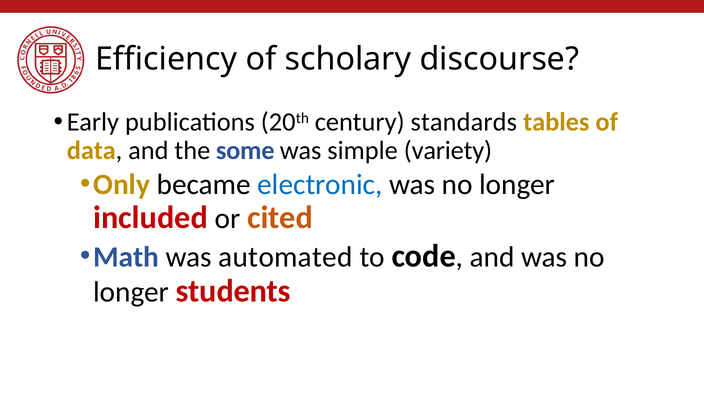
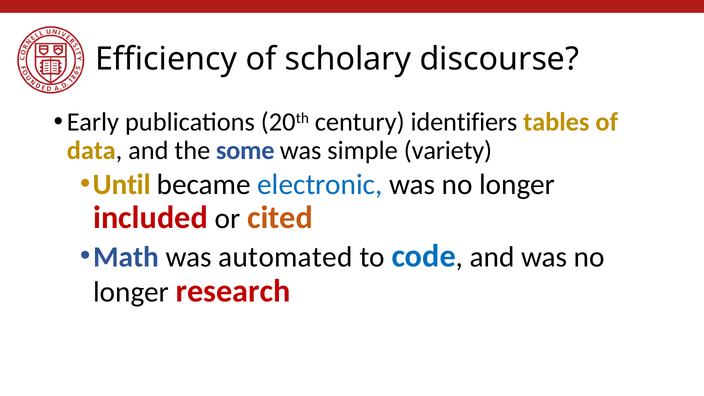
standards: standards -> identifiers (464, 122)
Only: Only -> Until (122, 184)
code colour: black -> blue (424, 256)
students: students -> research (233, 291)
